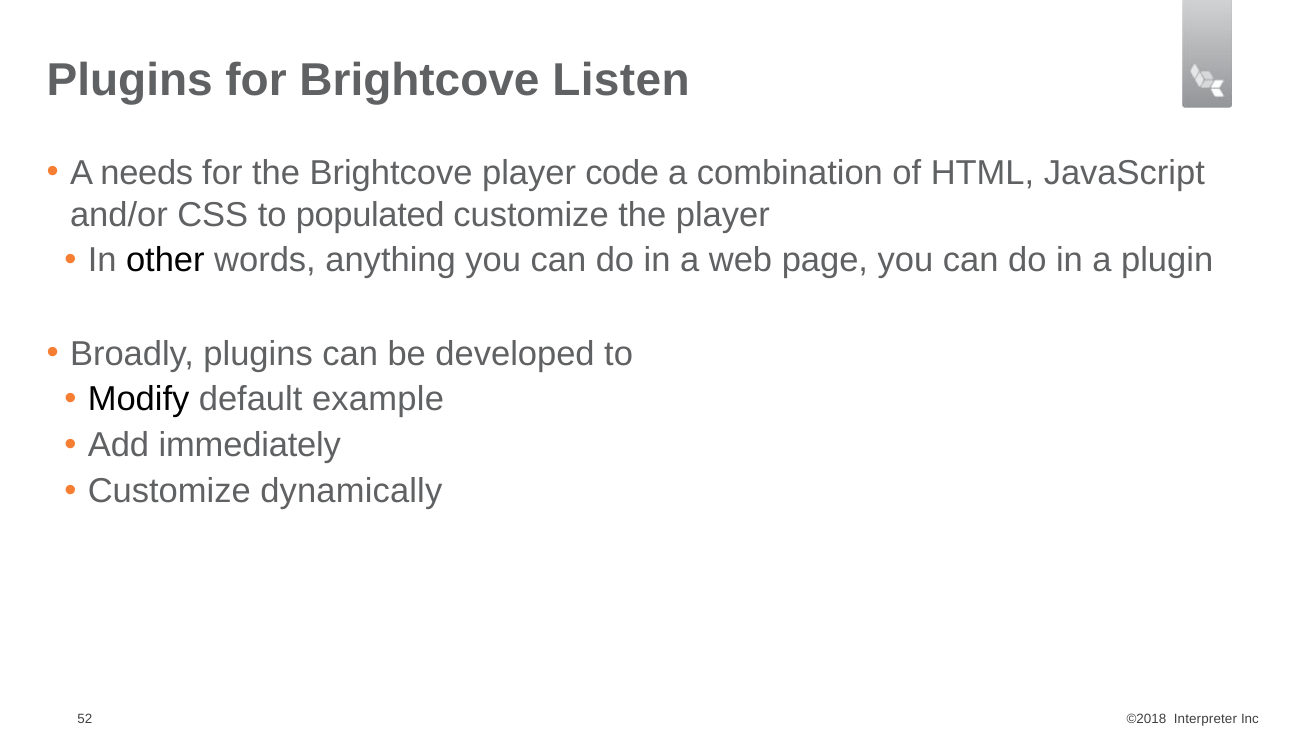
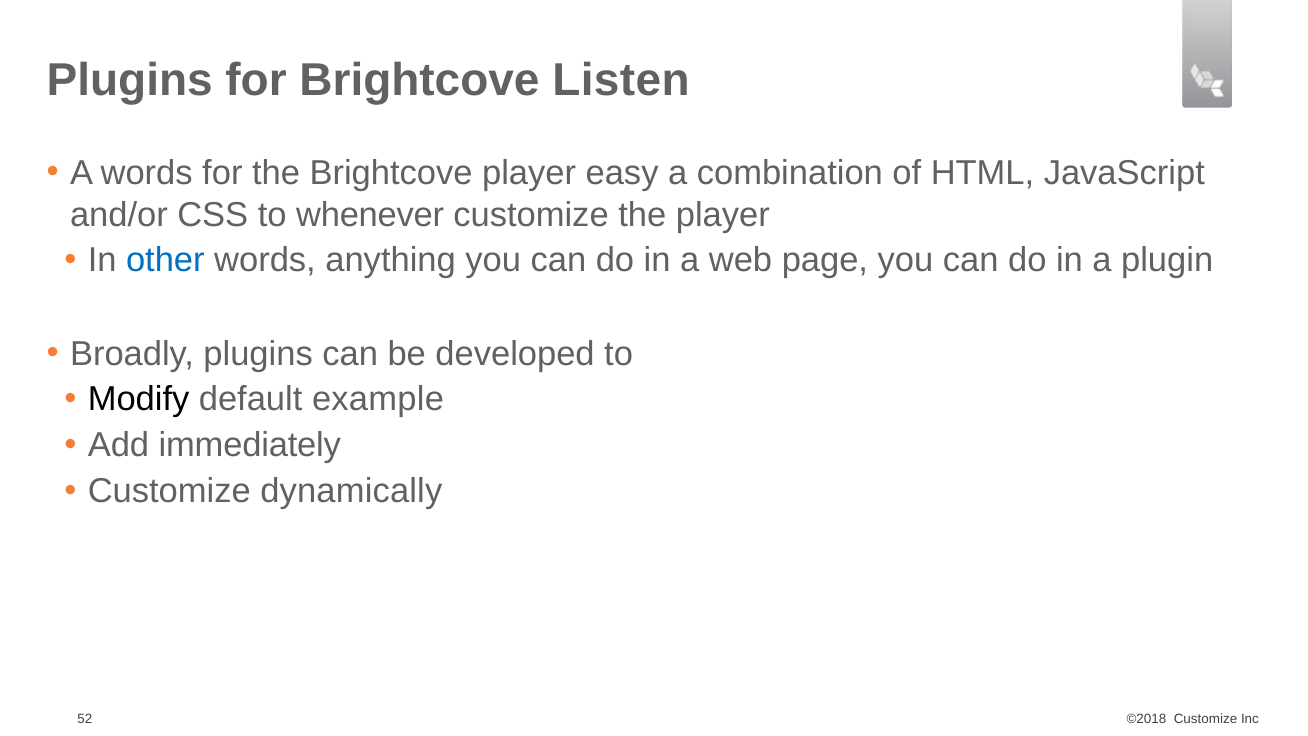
A needs: needs -> words (147, 173)
code: code -> easy (622, 173)
populated: populated -> whenever (370, 215)
other colour: black -> blue (165, 260)
Interpreter: Interpreter -> Customize (1206, 719)
